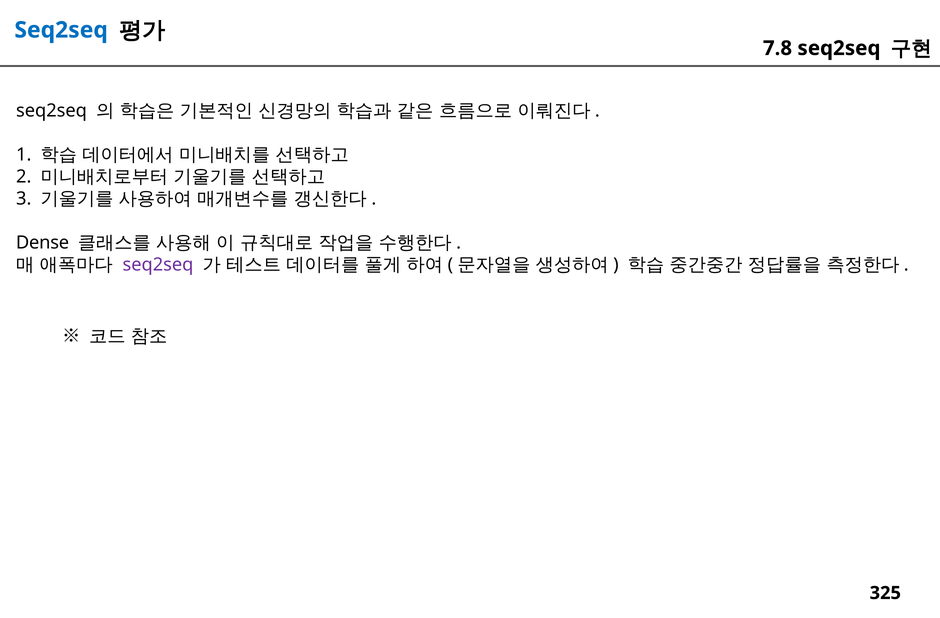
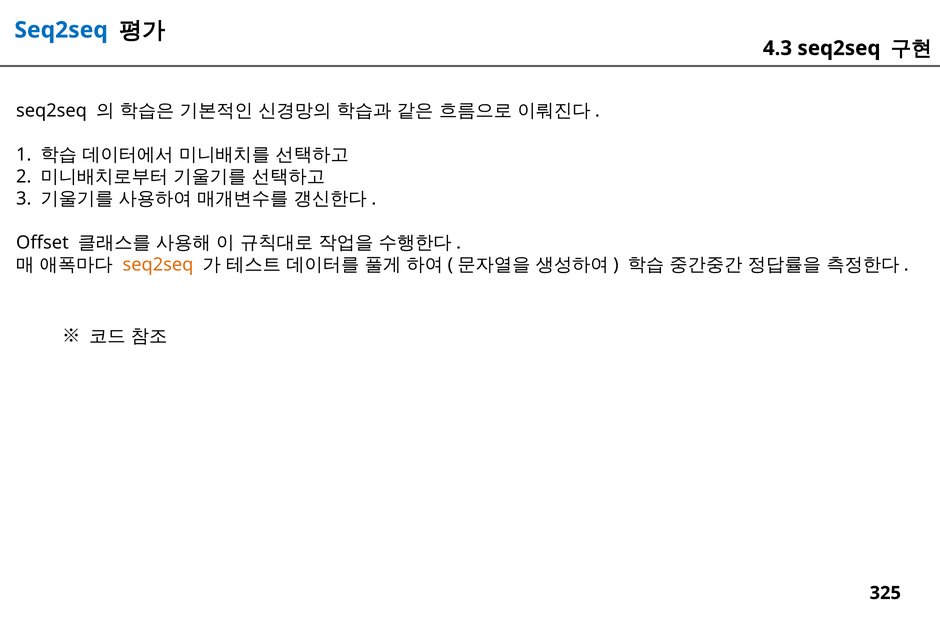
7.8: 7.8 -> 4.3 (777, 48)
Dense: Dense -> Offset (42, 242)
seq2seq colour: purple -> orange (158, 264)
